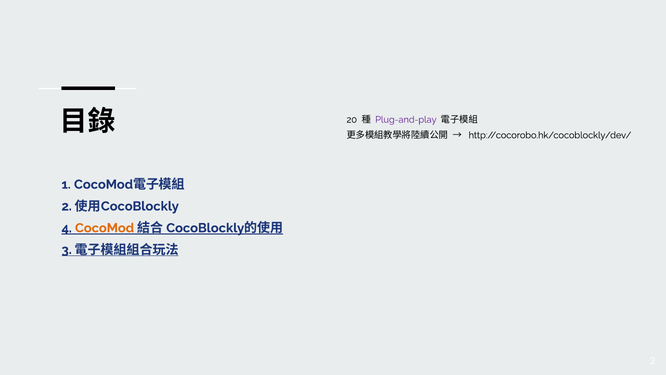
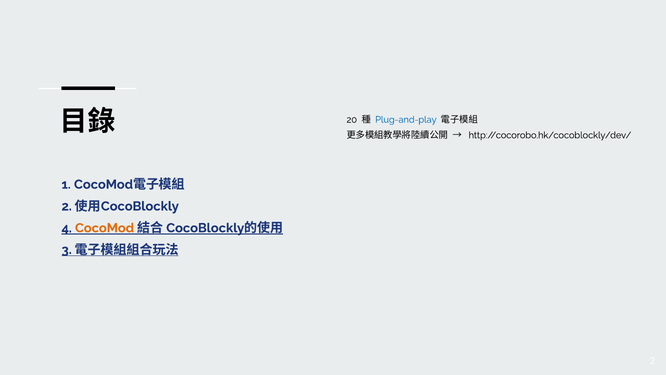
Plug-and-play colour: purple -> blue (406, 120)
